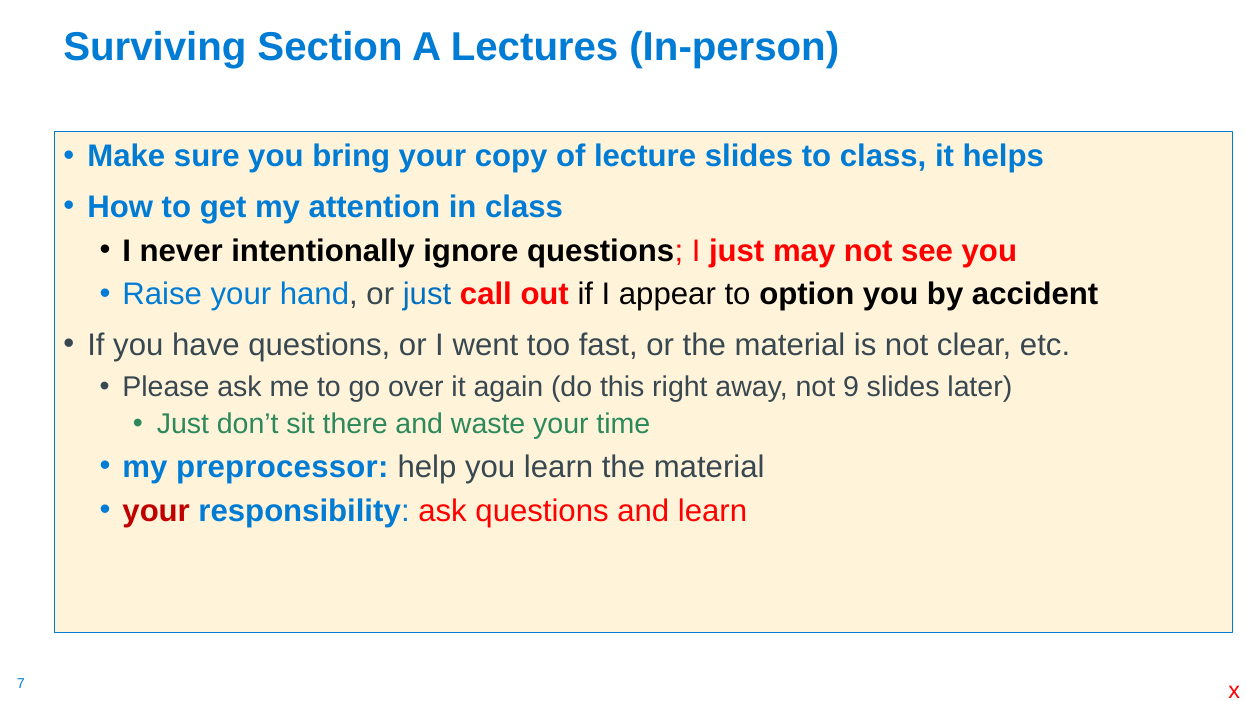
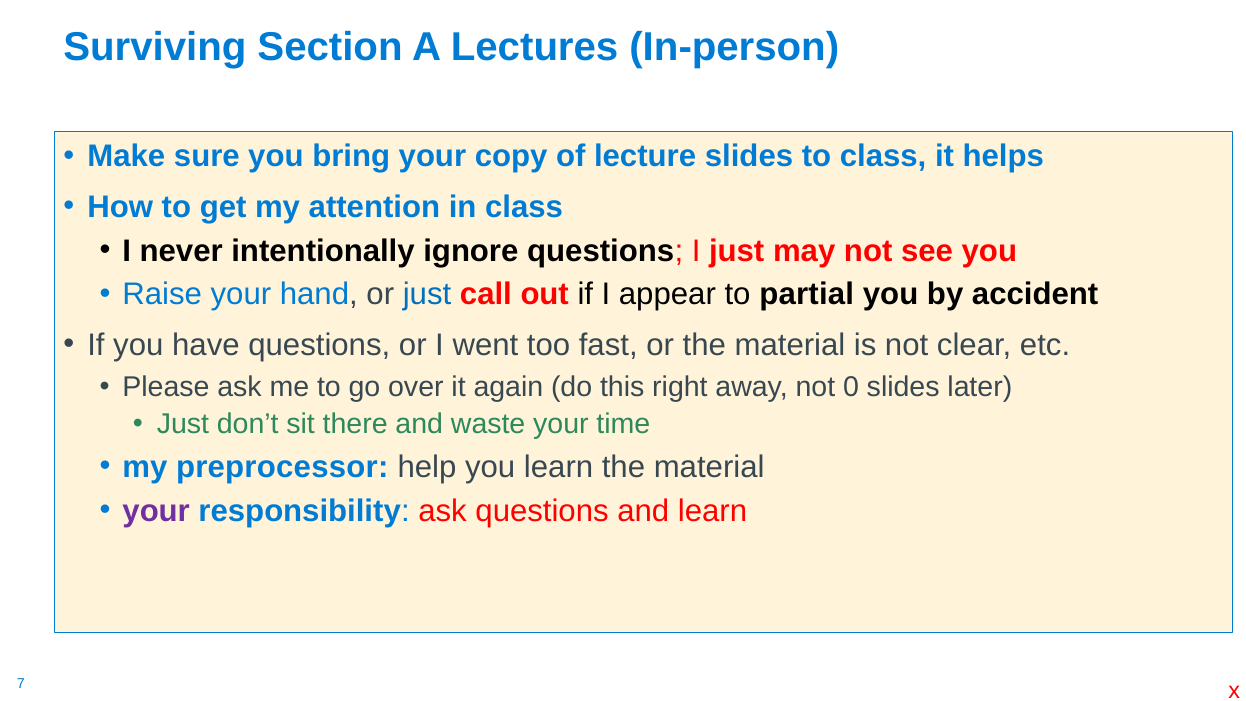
option: option -> partial (807, 295)
9: 9 -> 0 (851, 387)
your colour: red -> purple (156, 511)
